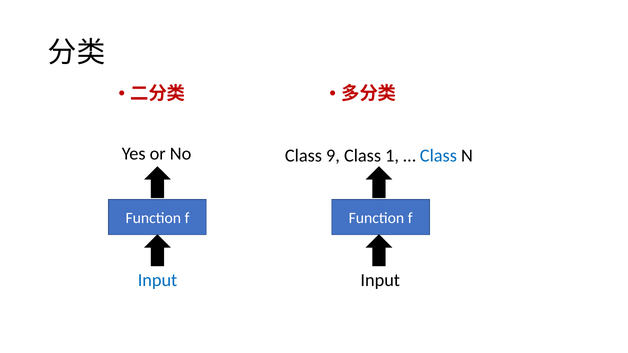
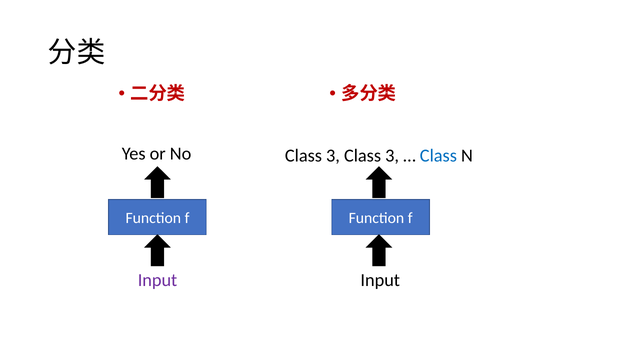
No Class 9: 9 -> 3 (333, 156)
1: 1 -> 3 (392, 156)
Input colour: blue -> purple (157, 281)
